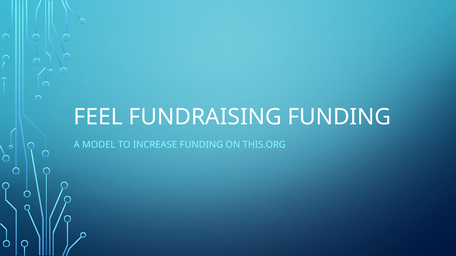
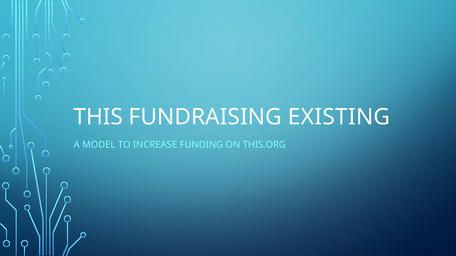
FEEL: FEEL -> THIS (98, 117)
FUNDRAISING FUNDING: FUNDING -> EXISTING (339, 117)
